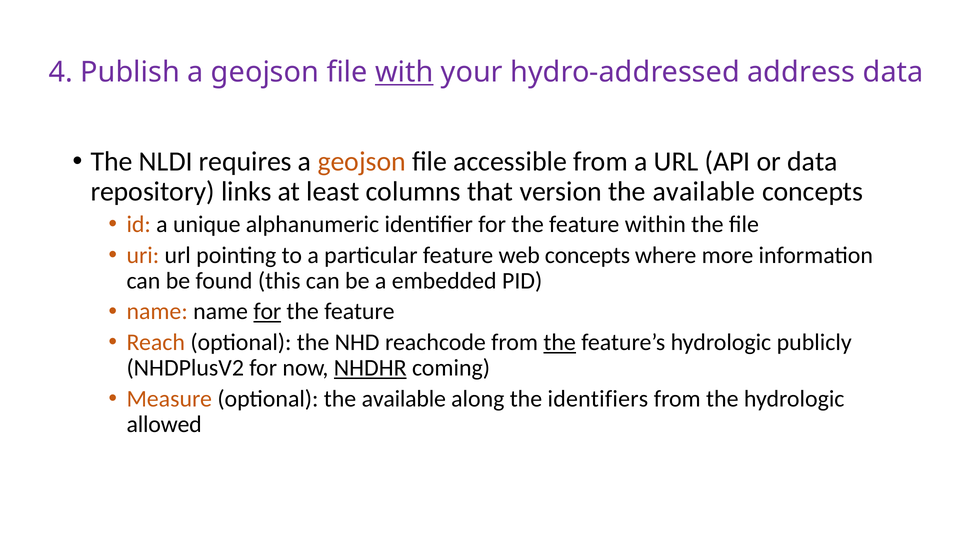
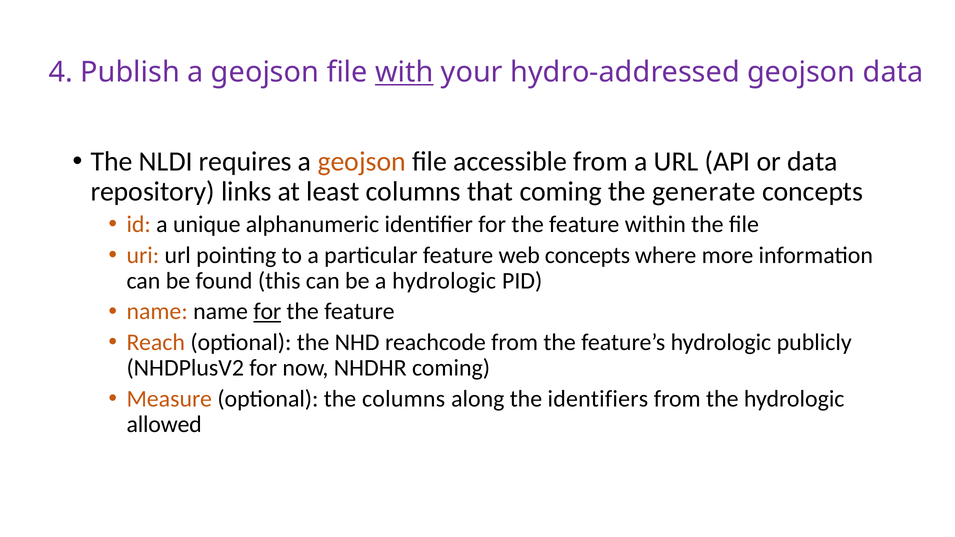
hydro-addressed address: address -> geojson (801, 72)
that version: version -> coming (561, 192)
available: available -> generate (704, 192)
a embedded: embedded -> hydrologic (444, 281)
the underline: present -> none (560, 342)
NHDHR underline: present -> none (370, 368)
optional the available: available -> columns (404, 399)
